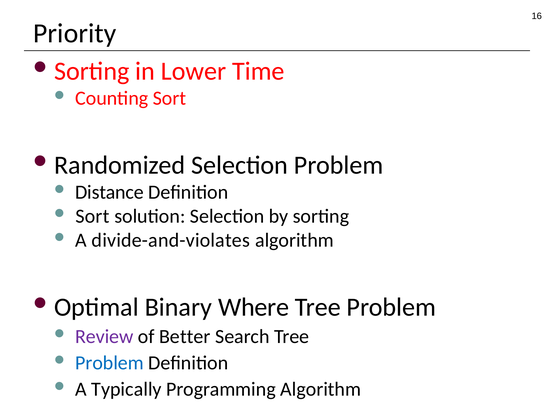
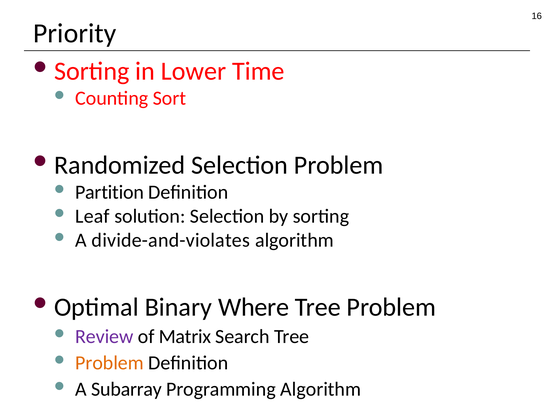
Distance: Distance -> Partition (110, 192)
Sort: Sort -> Leaf (92, 216)
Better: Better -> Matrix (185, 336)
Problem colour: blue -> orange (109, 363)
Typically: Typically -> Subarray (127, 389)
